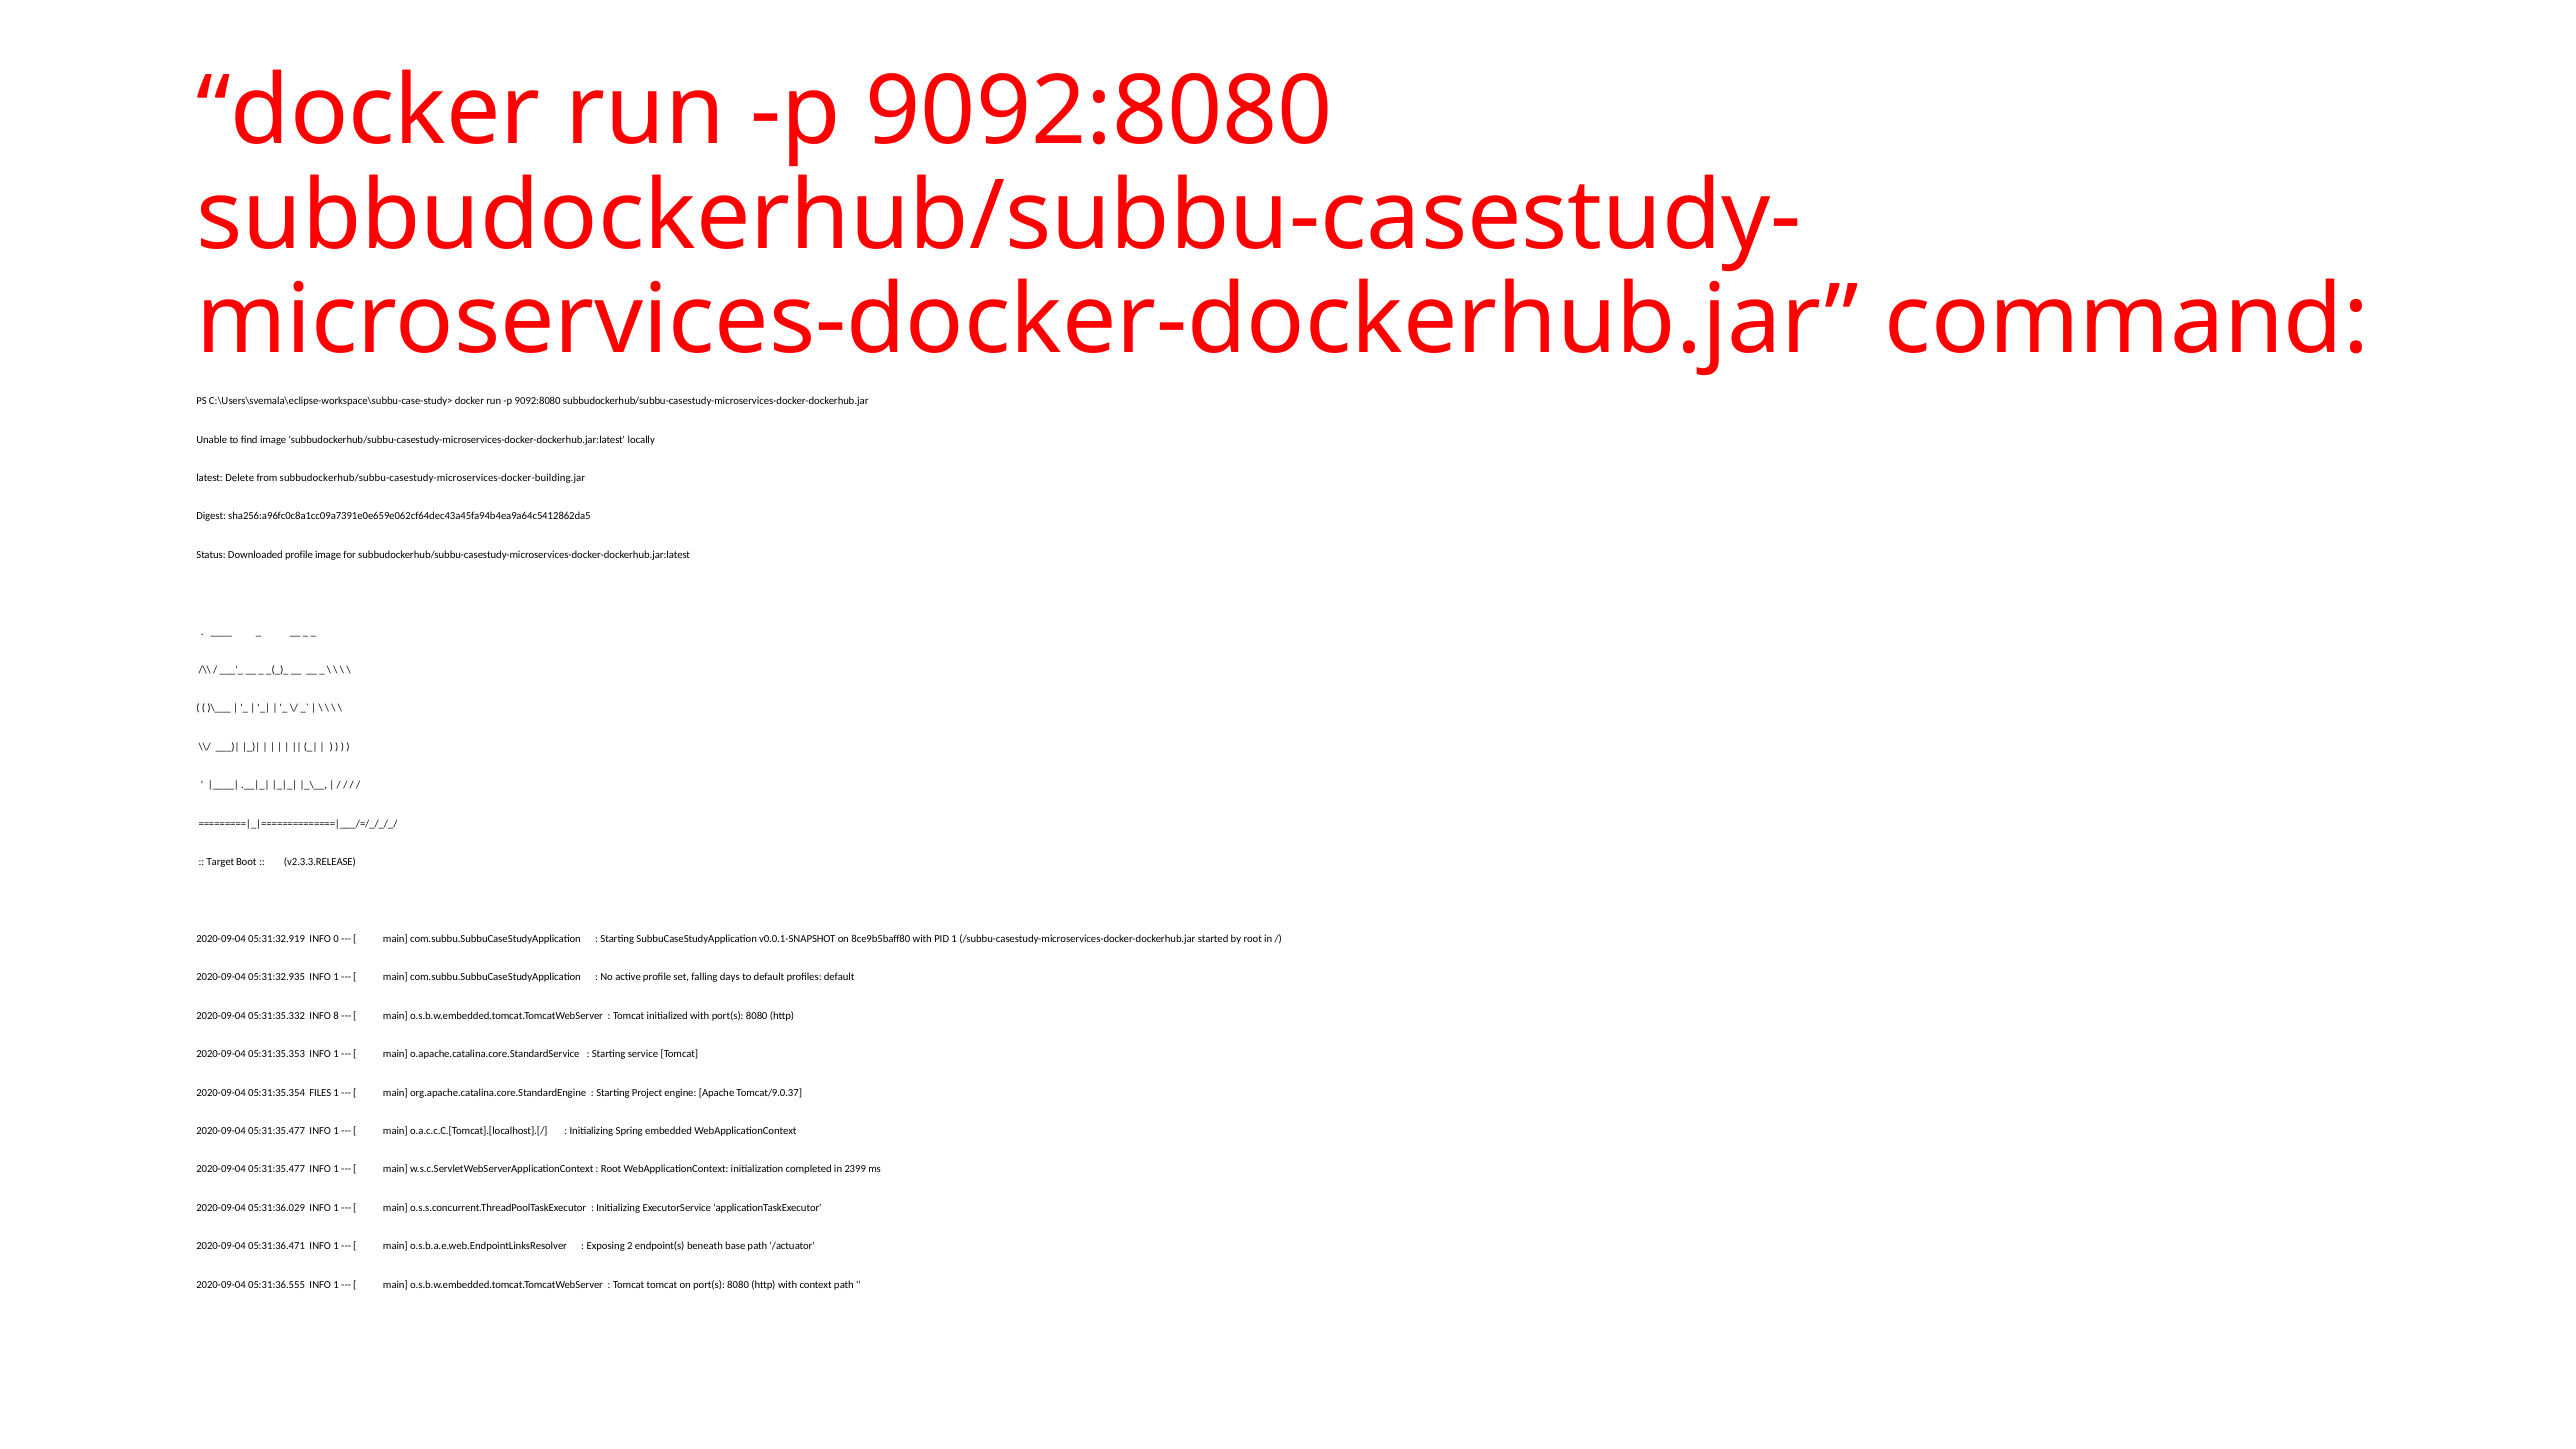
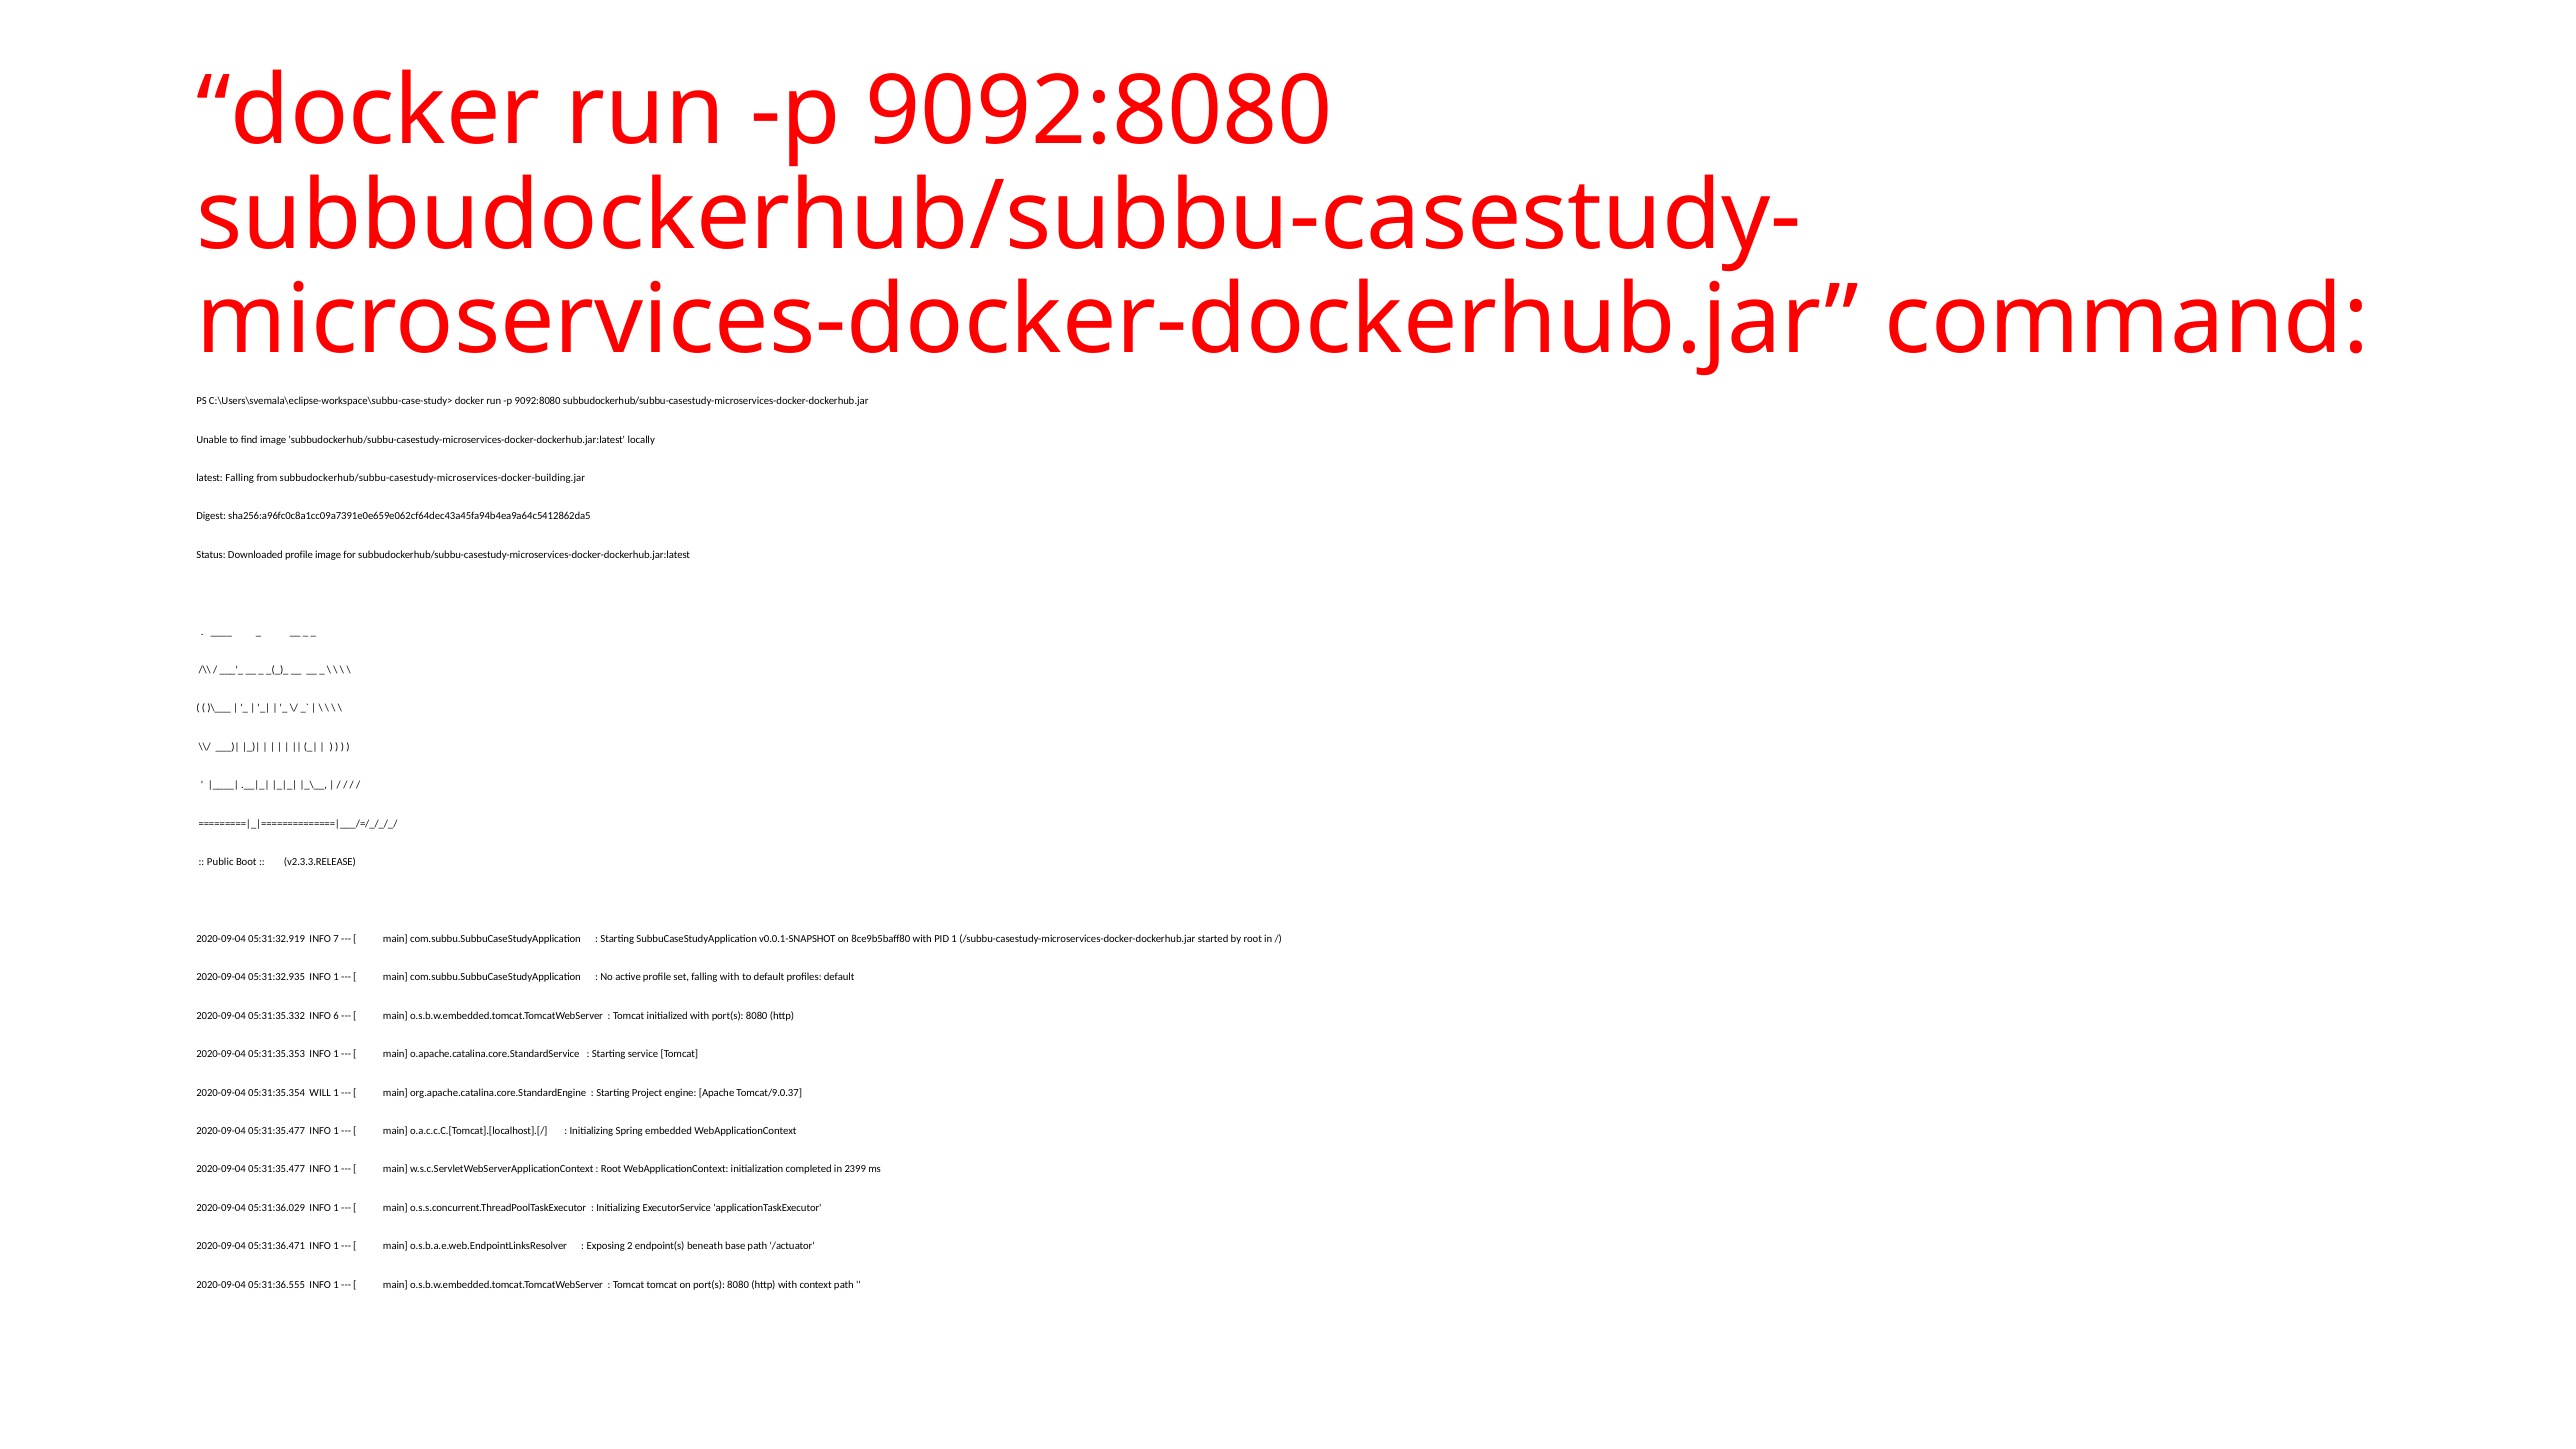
latest Delete: Delete -> Falling (240, 478)
Target: Target -> Public (220, 862)
0: 0 -> 7 (336, 939)
falling days: days -> with (730, 977)
8: 8 -> 6 (336, 1016)
FILES: FILES -> WILL (320, 1093)
